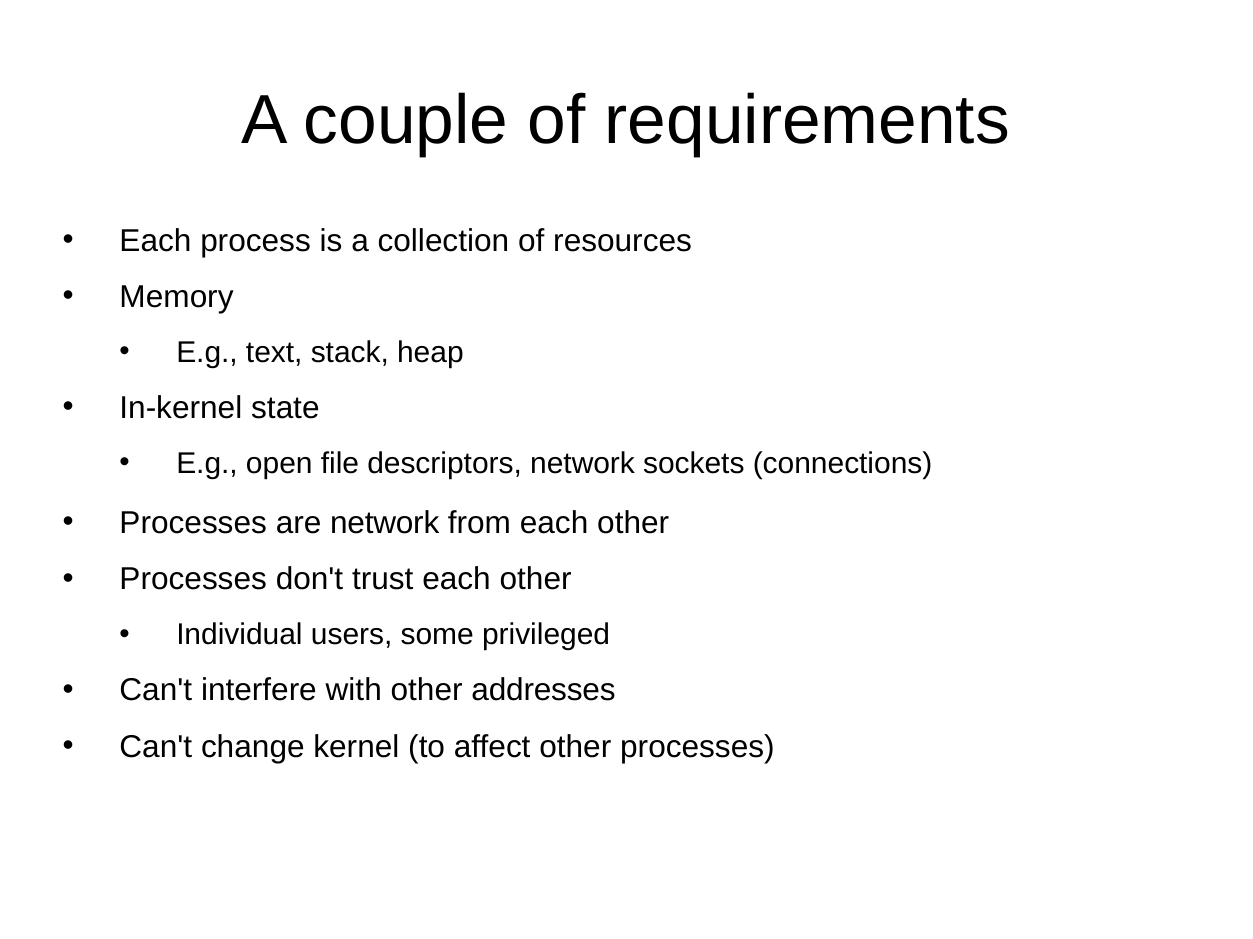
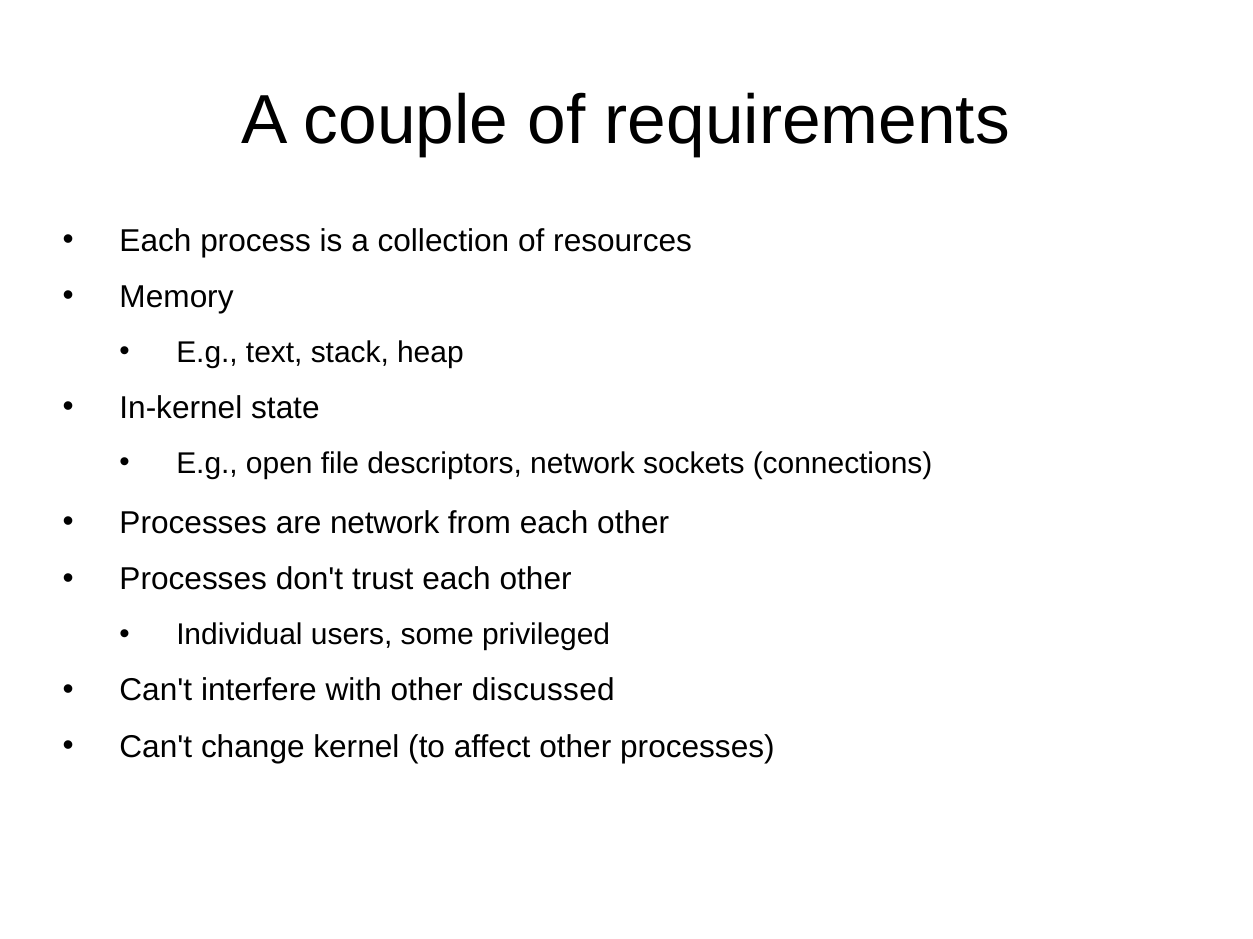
addresses: addresses -> discussed (543, 691)
